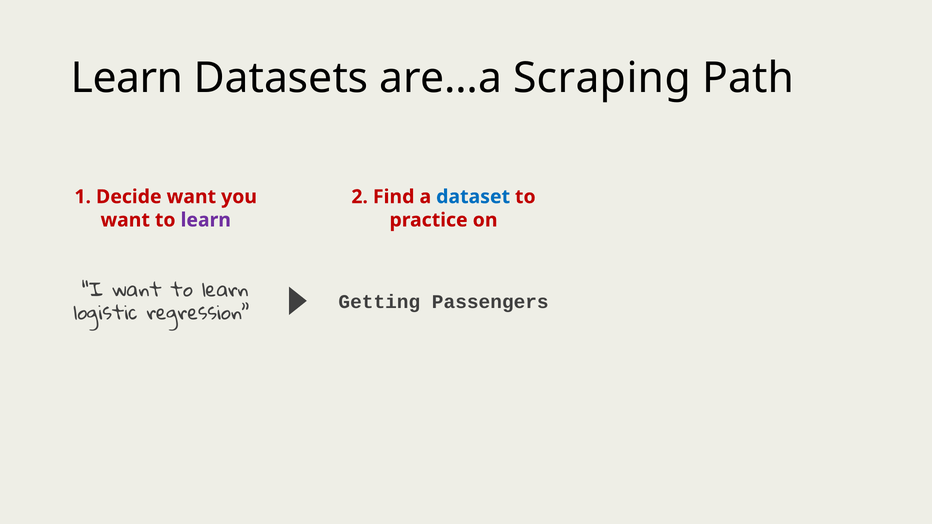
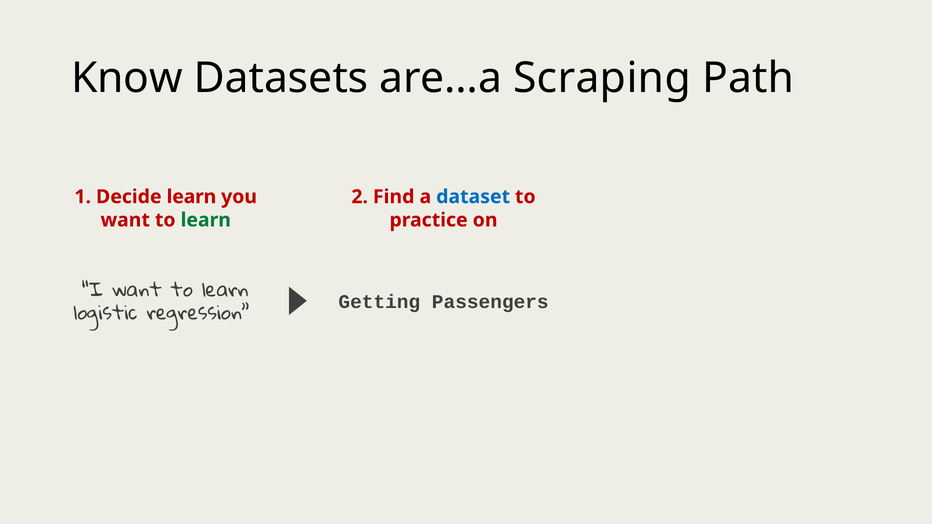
Learn: Learn -> Know (127, 78)
Decide want: want -> learn (191, 197)
learn colour: purple -> green (206, 220)
